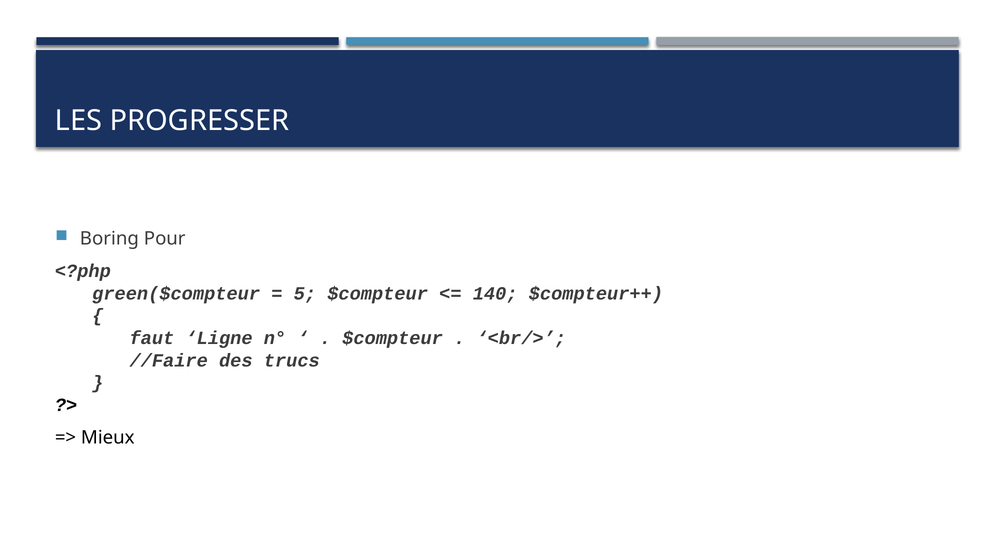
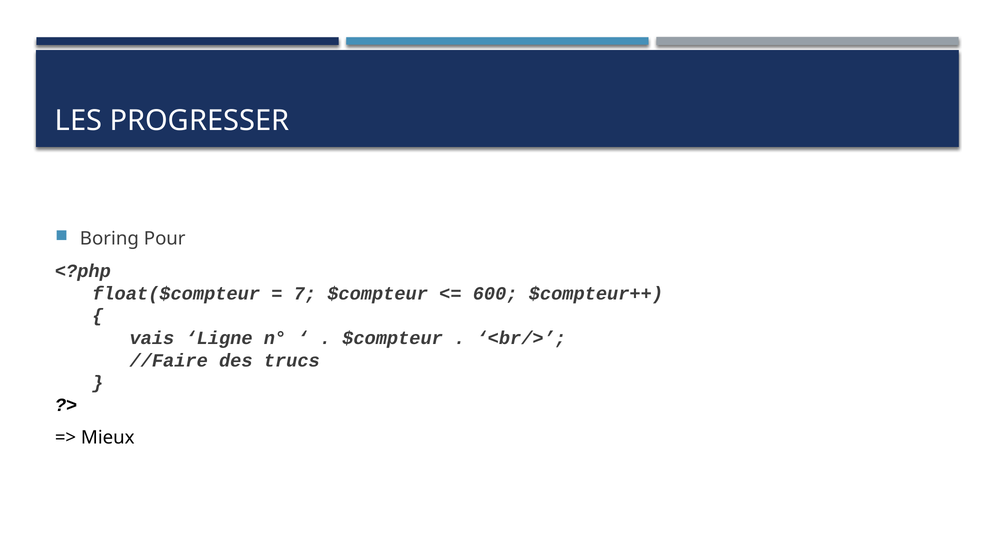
green($compteur: green($compteur -> float($compteur (176, 294)
5: 5 -> 7 (305, 294)
140: 140 -> 600 (495, 294)
faut: faut -> vais (152, 339)
